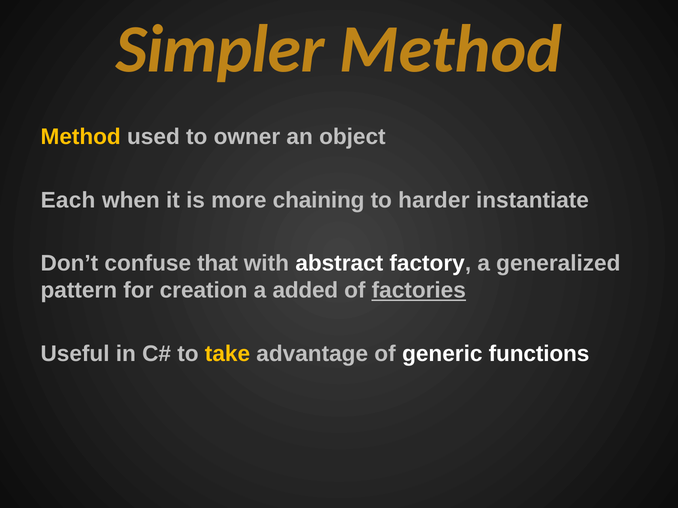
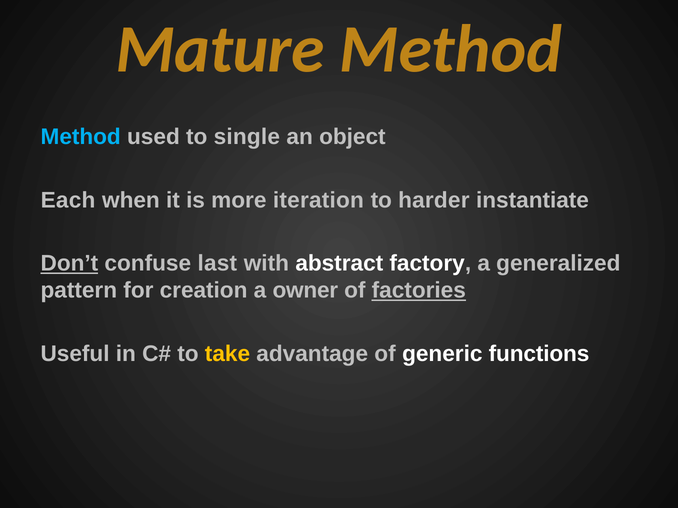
Simpler: Simpler -> Mature (220, 50)
Method colour: yellow -> light blue (81, 137)
owner: owner -> single (247, 137)
chaining: chaining -> iteration (318, 200)
Don’t underline: none -> present (69, 264)
that: that -> last (217, 264)
added: added -> owner (305, 291)
